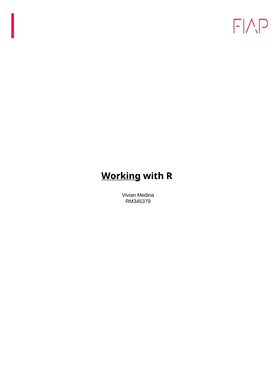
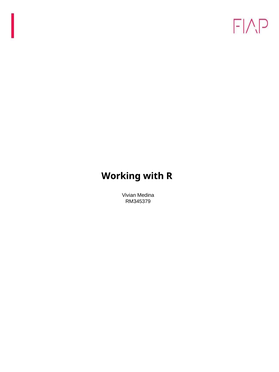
Working underline: present -> none (121, 176)
